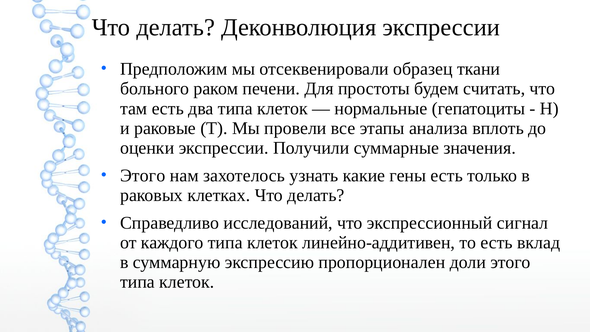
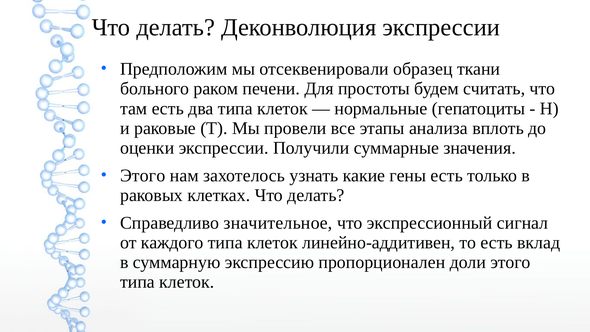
исследований: исследований -> значительное (278, 223)
